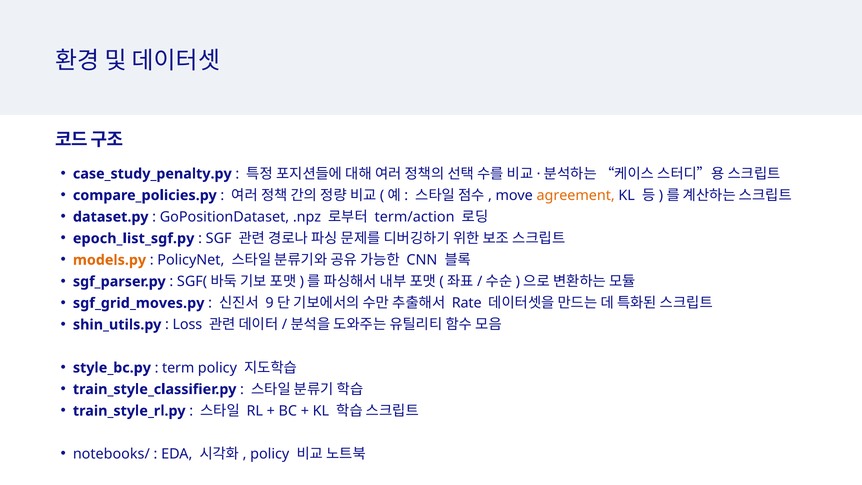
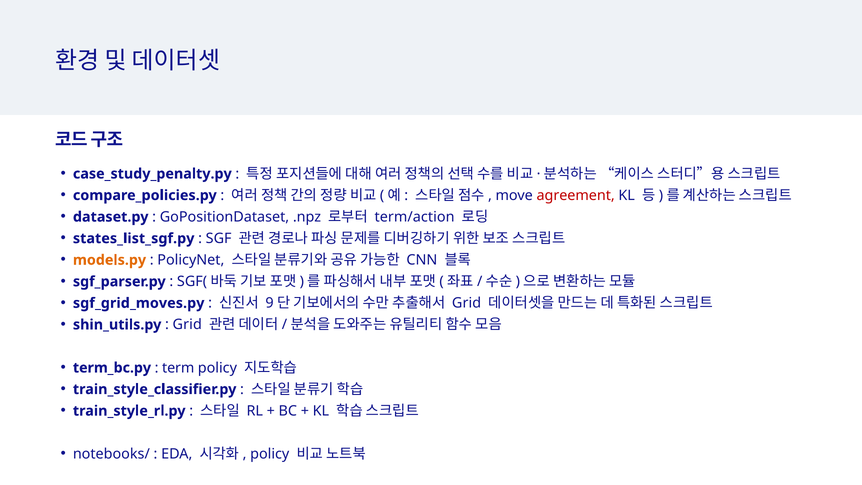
agreement colour: orange -> red (576, 195)
epoch_list_sgf.py: epoch_list_sgf.py -> states_list_sgf.py (134, 238)
Rate: Rate -> Grid (467, 303)
Loss: Loss -> Grid (187, 325)
style_bc.py: style_bc.py -> term_bc.py (112, 368)
